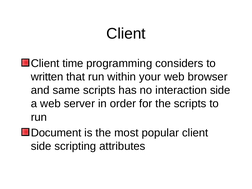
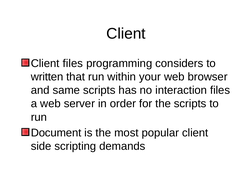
Client time: time -> files (73, 63)
interaction side: side -> files (220, 90)
attributes: attributes -> demands (122, 146)
